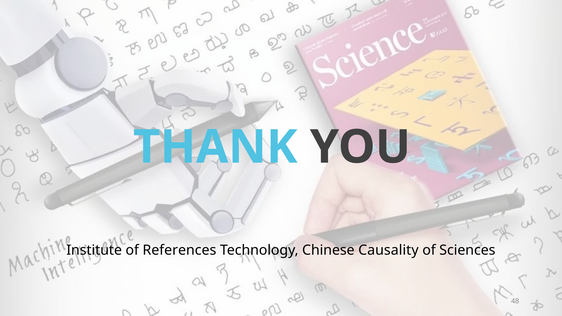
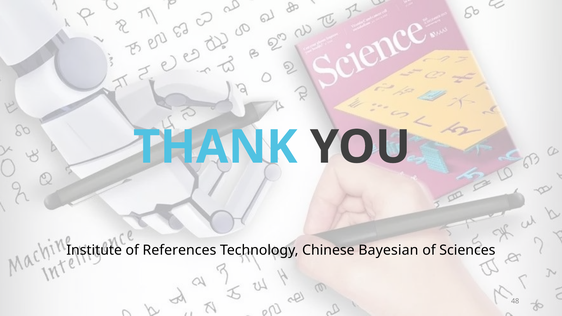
Causality: Causality -> Bayesian (388, 250)
